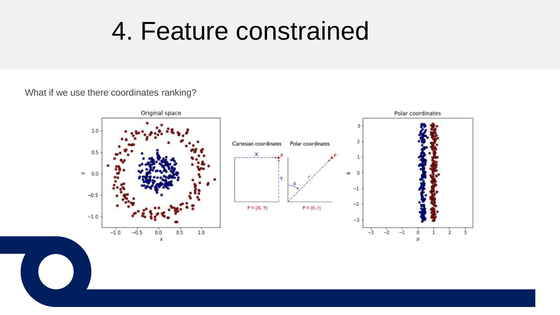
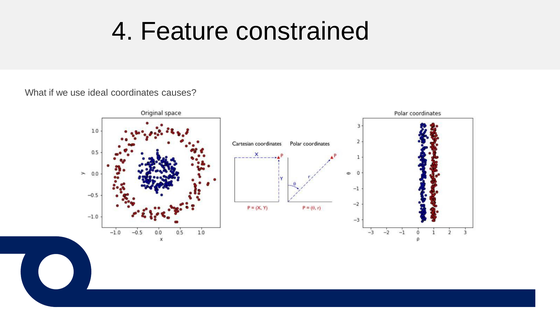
there: there -> ideal (98, 93)
ranking: ranking -> causes (179, 93)
